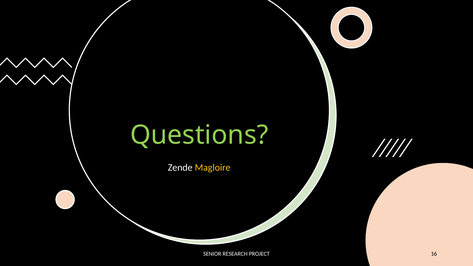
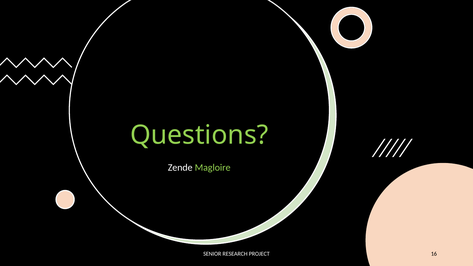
Magloire colour: yellow -> light green (213, 168)
